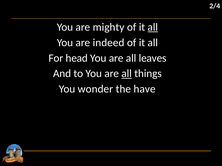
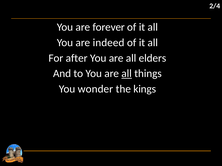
mighty: mighty -> forever (109, 27)
all underline: present -> none (153, 27)
head: head -> after (77, 58)
leaves: leaves -> elders (153, 58)
have: have -> kings (145, 89)
